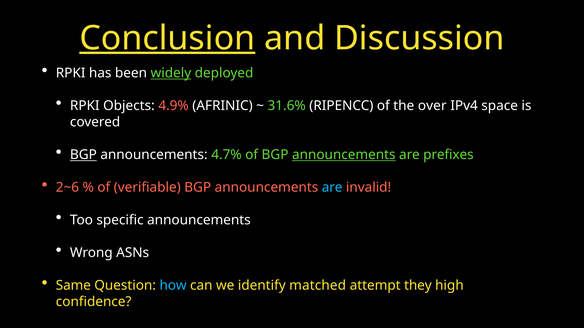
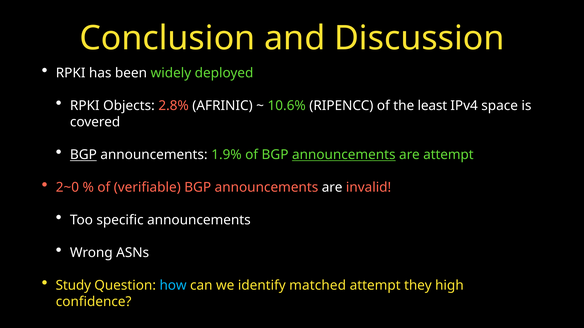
Conclusion underline: present -> none (167, 38)
widely underline: present -> none (171, 73)
4.9%: 4.9% -> 2.8% (174, 106)
31.6%: 31.6% -> 10.6% (287, 106)
over: over -> least (432, 106)
4.7%: 4.7% -> 1.9% (226, 155)
are prefixes: prefixes -> attempt (448, 155)
2~6: 2~6 -> 2~0 (67, 188)
are colour: light blue -> white (332, 188)
Same: Same -> Study (73, 286)
